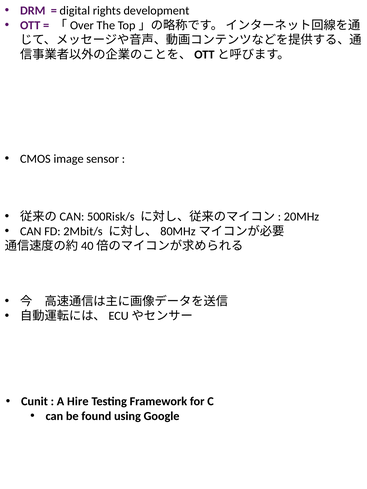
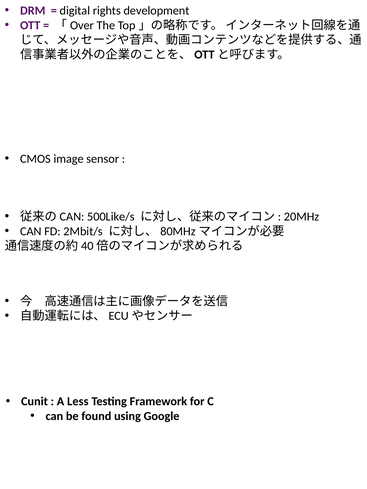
500Risk/s: 500Risk/s -> 500Like/s (111, 217)
Hire: Hire -> Less (78, 402)
